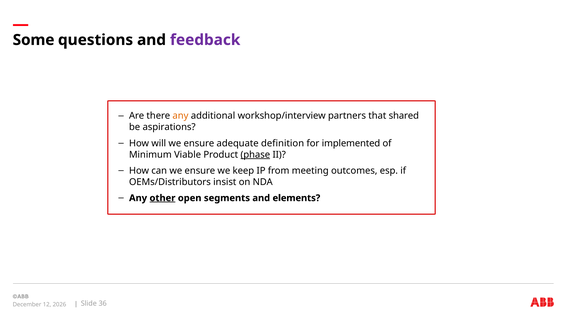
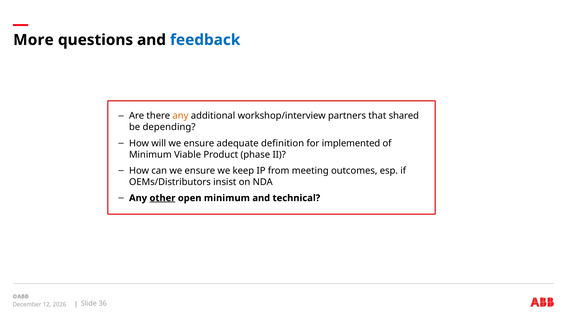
Some: Some -> More (33, 40)
feedback colour: purple -> blue (205, 40)
aspirations: aspirations -> depending (169, 127)
phase underline: present -> none (255, 155)
open segments: segments -> minimum (227, 198)
elements: elements -> technical (296, 198)
